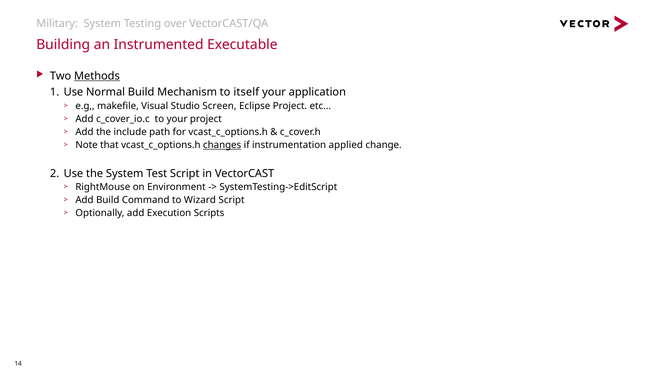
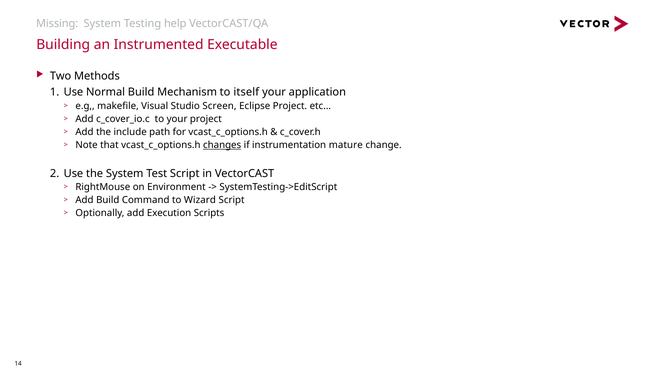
Military: Military -> Missing (57, 23)
over: over -> help (175, 23)
Methods underline: present -> none (97, 76)
applied: applied -> mature (346, 145)
